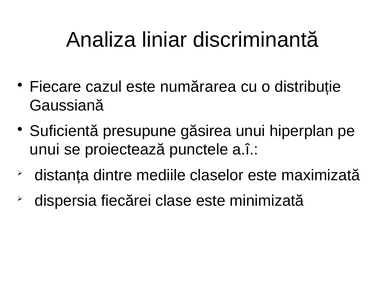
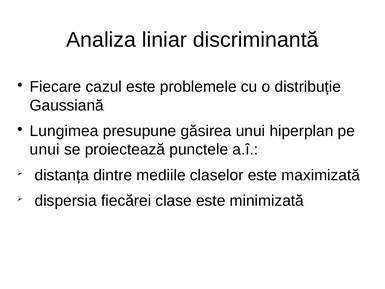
numărarea: numărarea -> problemele (198, 87)
Suficientă: Suficientă -> Lungimea (64, 131)
